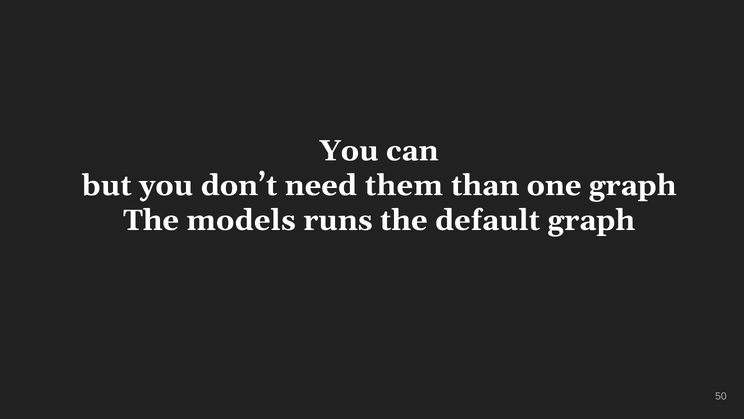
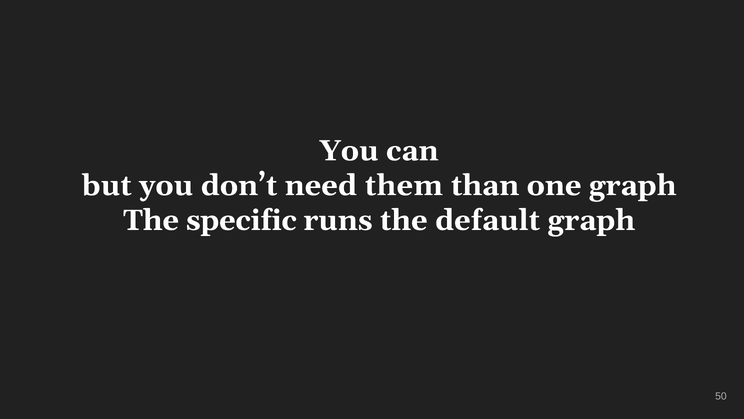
models: models -> specific (241, 220)
